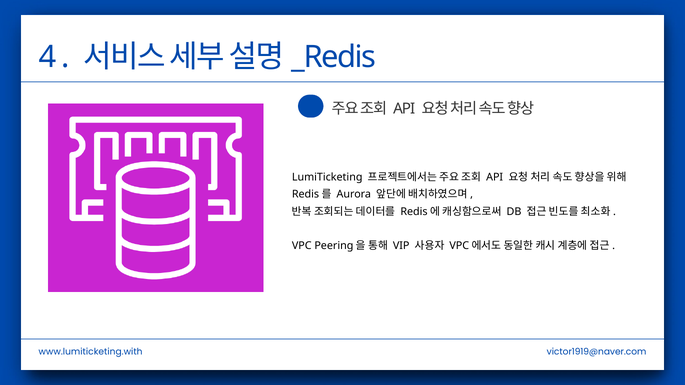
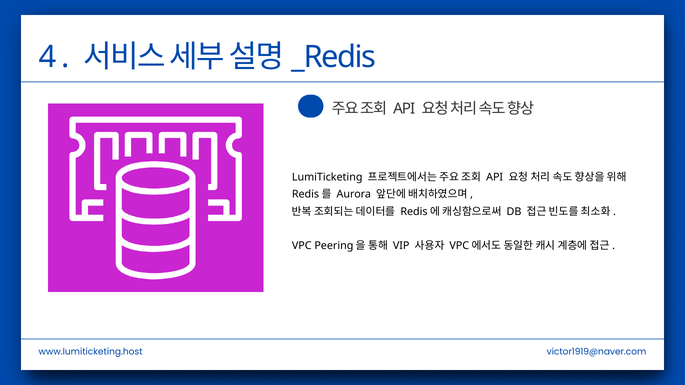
www.lumiticketing.with: www.lumiticketing.with -> www.lumiticketing.host (91, 352)
